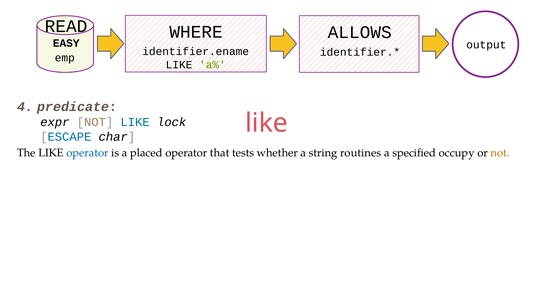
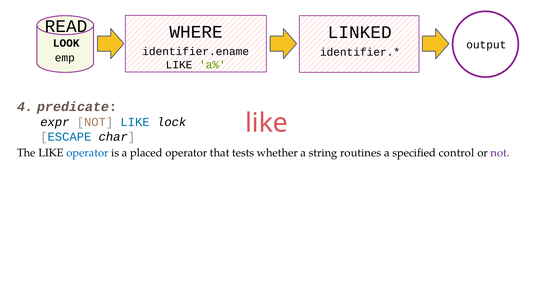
ALLOWS: ALLOWS -> LINKED (360, 32)
EASY: EASY -> LOOK (66, 43)
occupy: occupy -> control (457, 153)
not colour: orange -> purple (500, 153)
